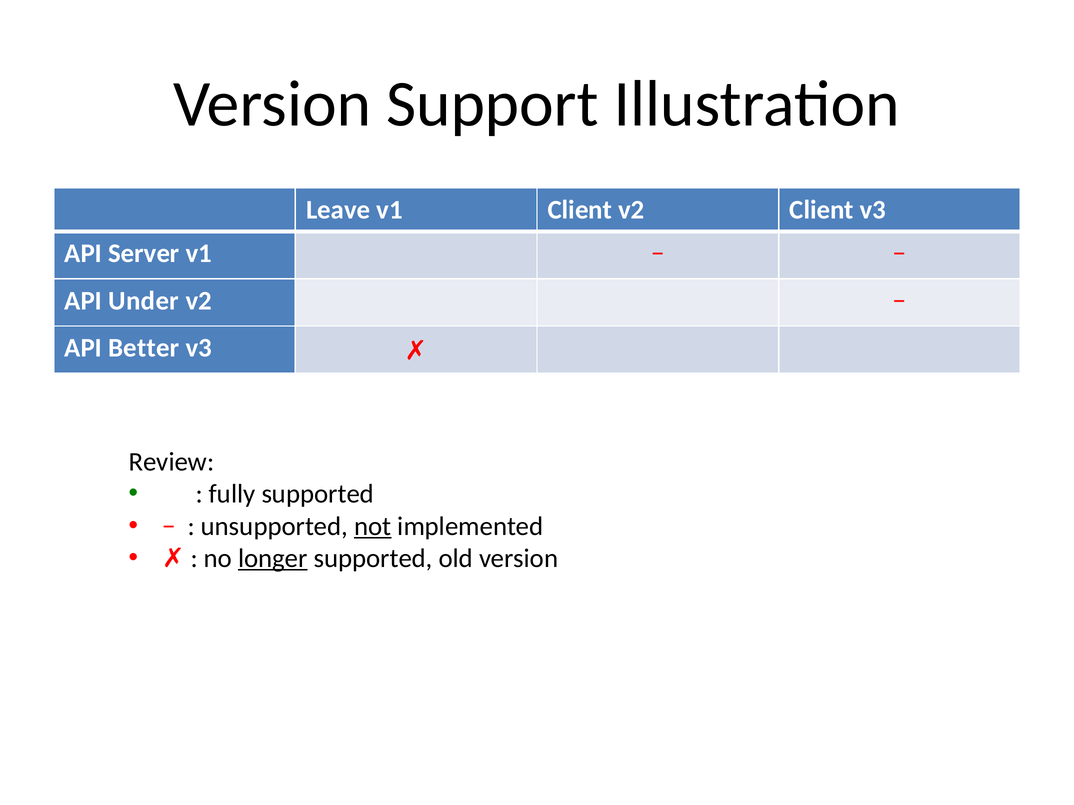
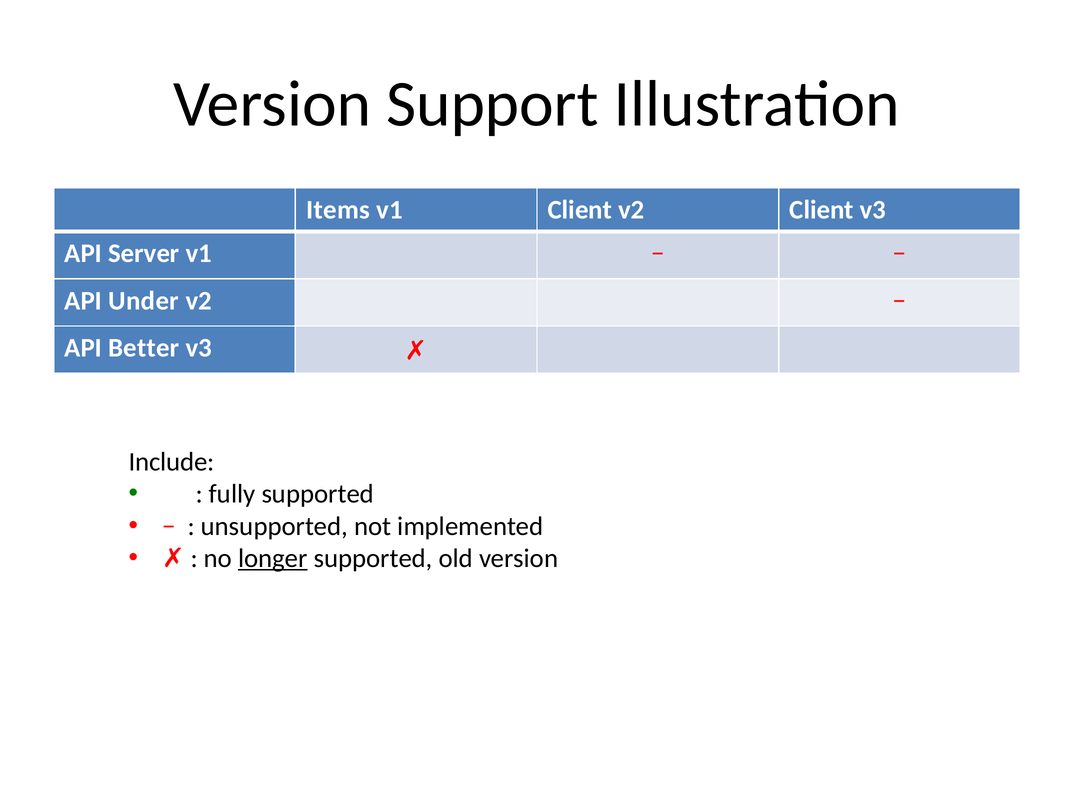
Leave: Leave -> Items (338, 210)
Review: Review -> Include (171, 462)
not underline: present -> none (373, 527)
